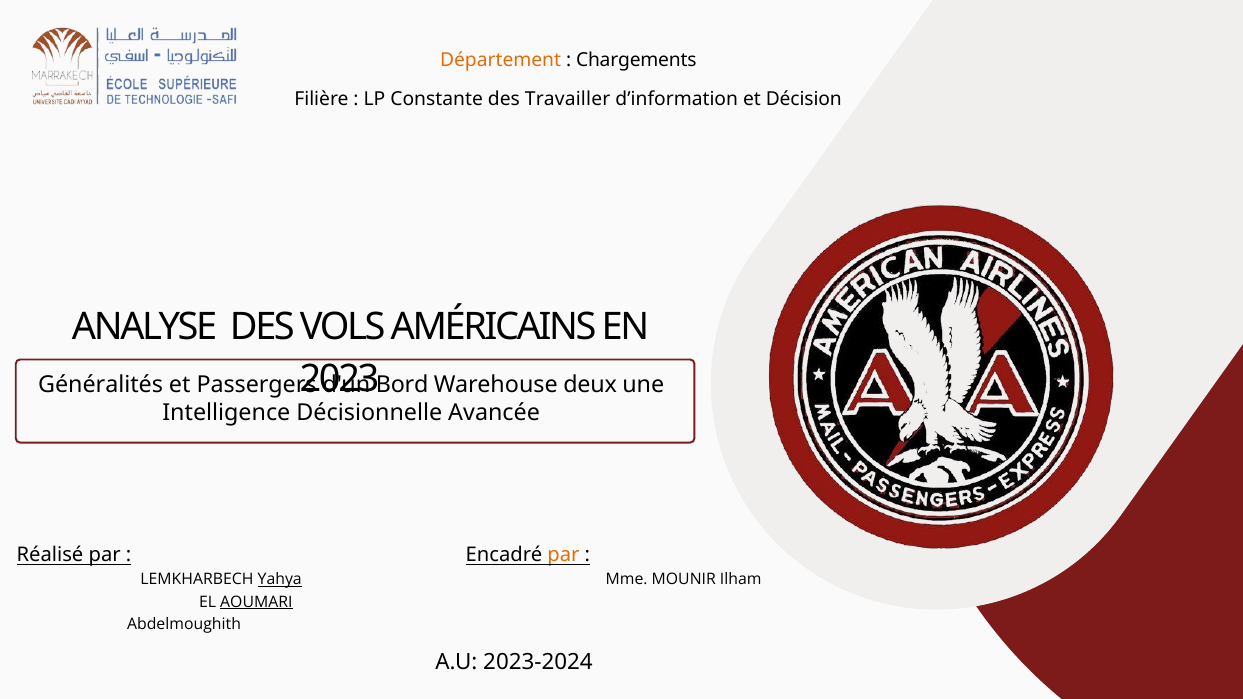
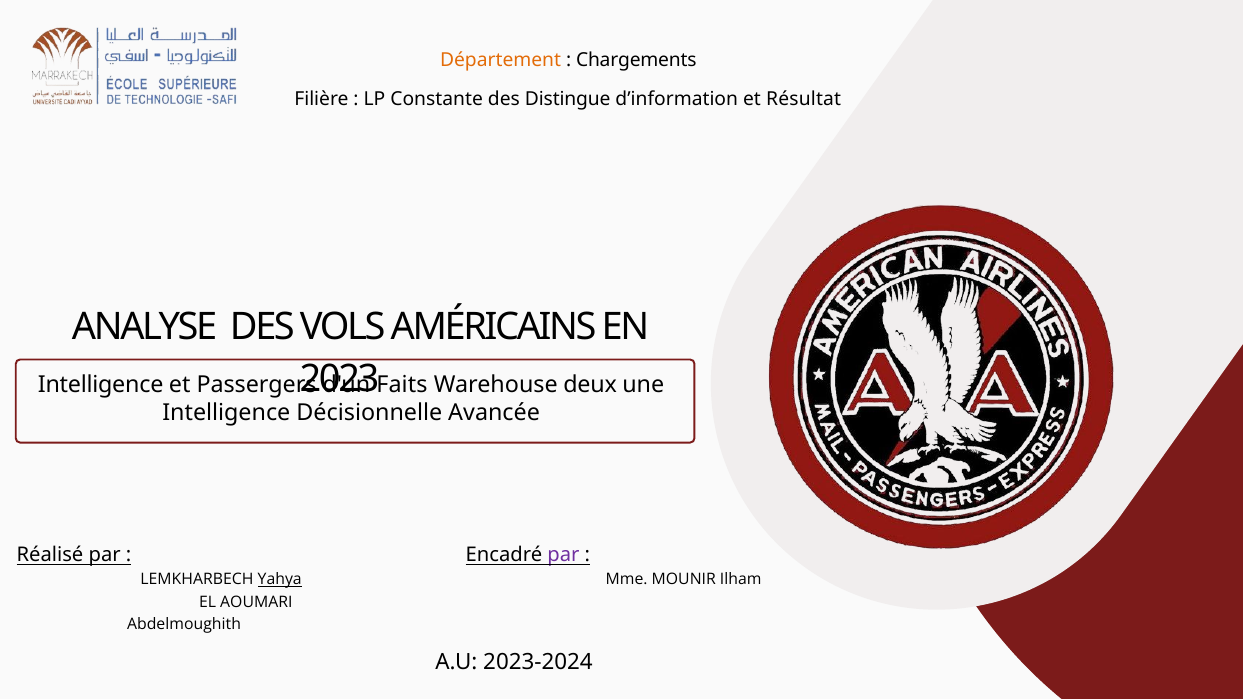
Travailler: Travailler -> Distingue (568, 99)
Décision: Décision -> Résultat (804, 99)
Généralités: Généralités -> Intelligence (101, 385)
Bord: Bord -> Faits (402, 385)
par colour: orange -> purple (563, 555)
AOUMARI underline: present -> none (256, 602)
